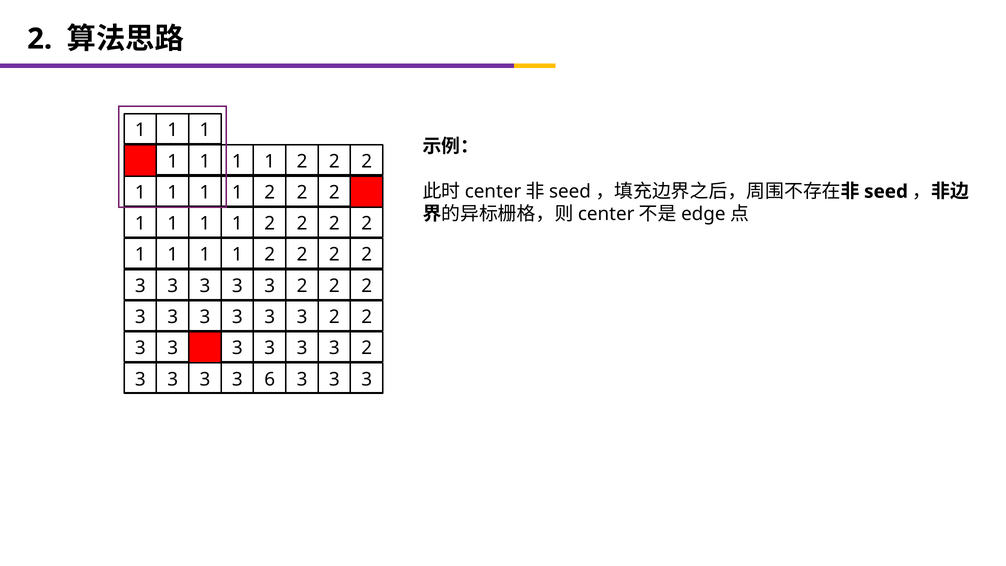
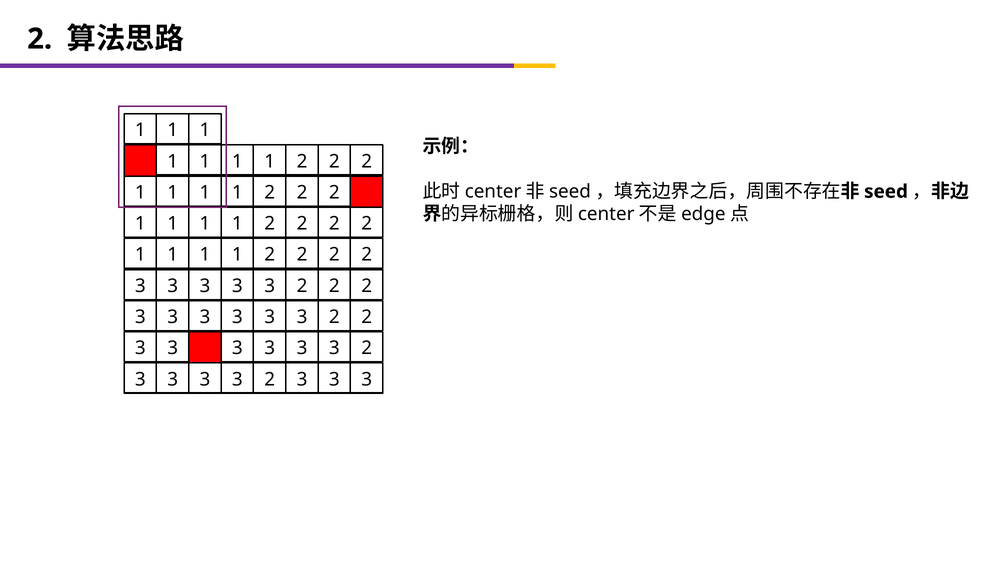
6: 6 -> 2 (270, 379)
